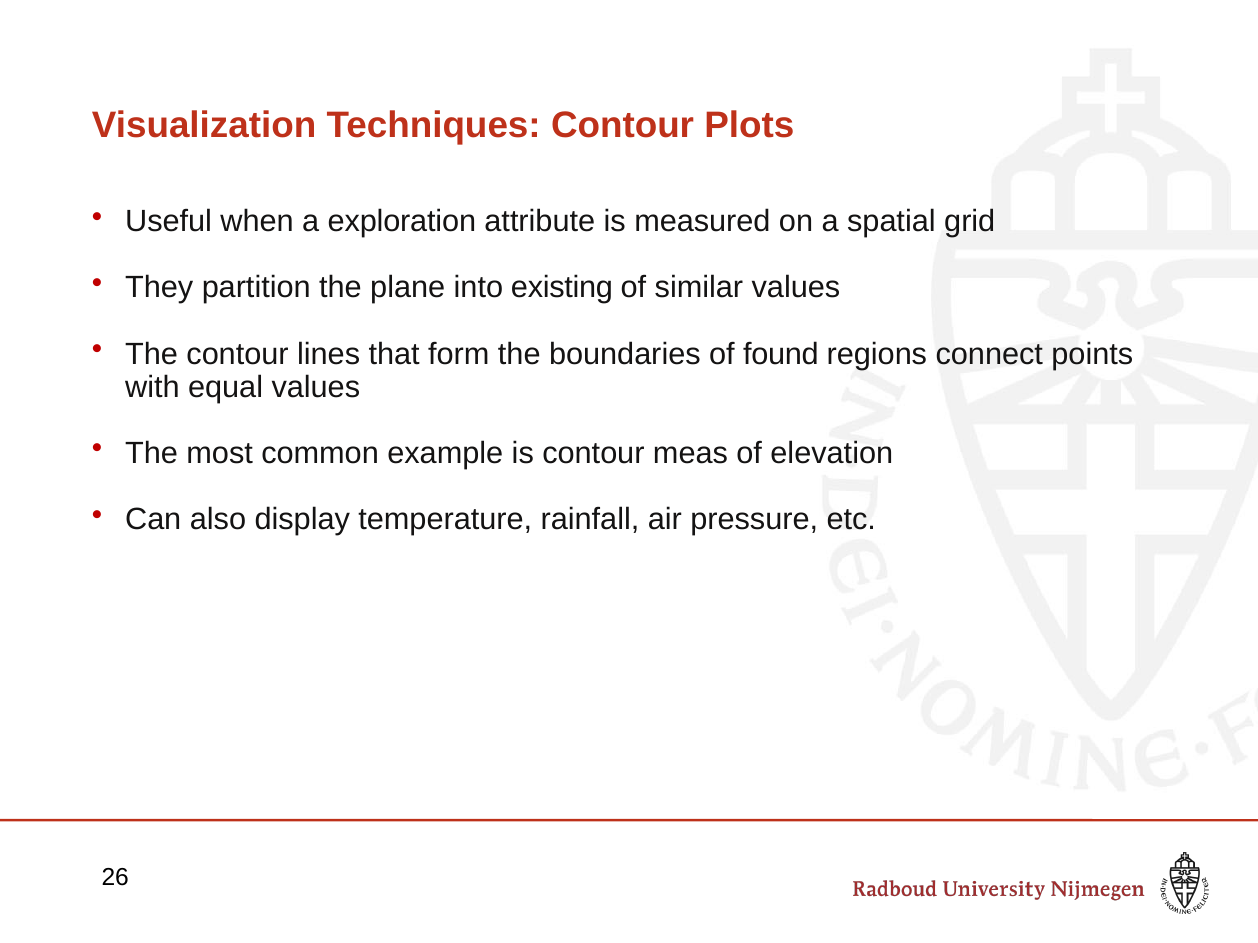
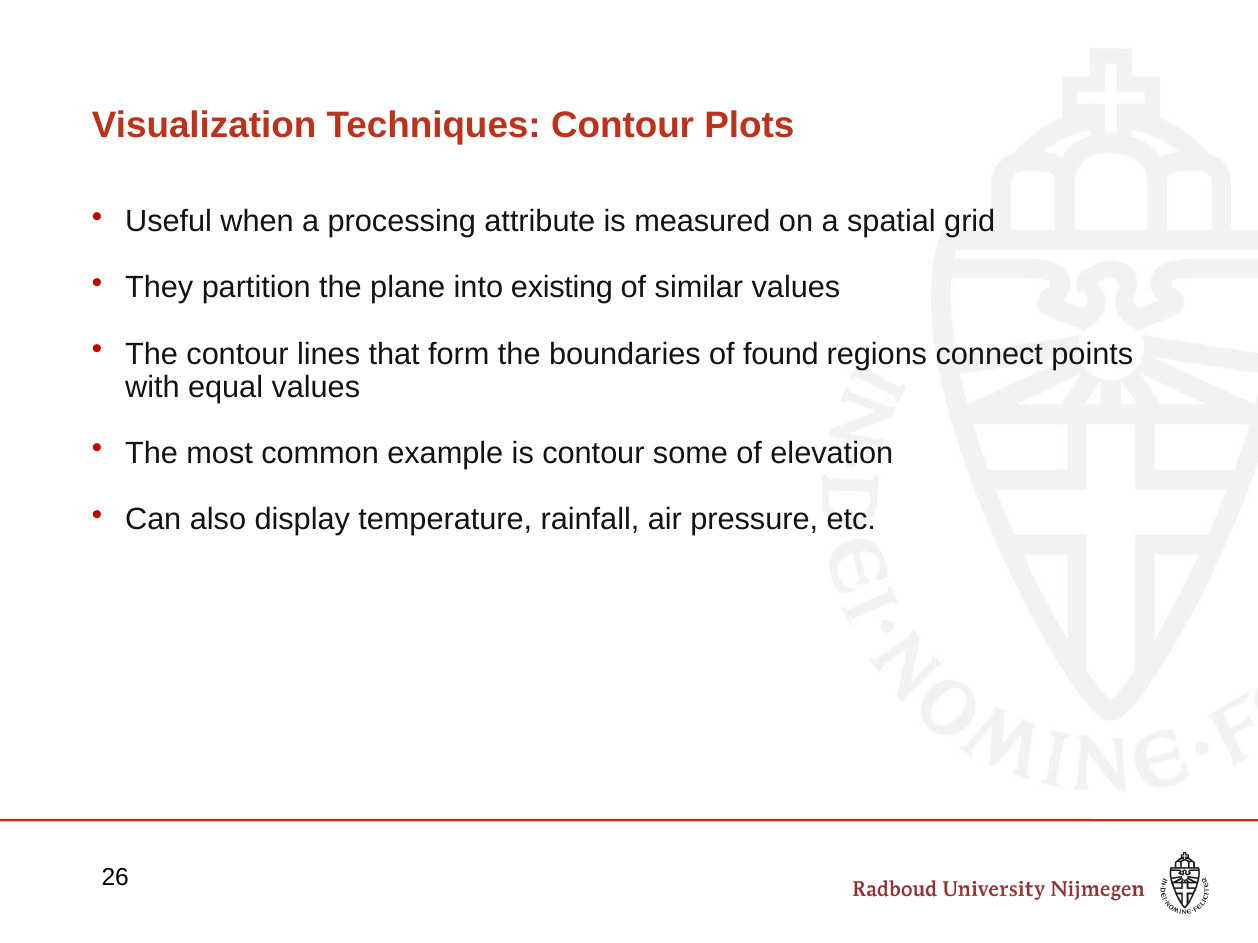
exploration: exploration -> processing (402, 222)
meas: meas -> some (691, 454)
